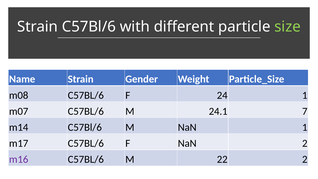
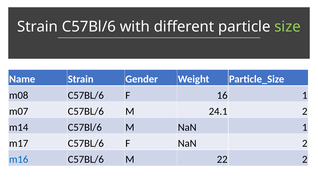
24: 24 -> 16 (222, 95)
24.1 7: 7 -> 2 (305, 111)
m16 colour: purple -> blue (19, 159)
